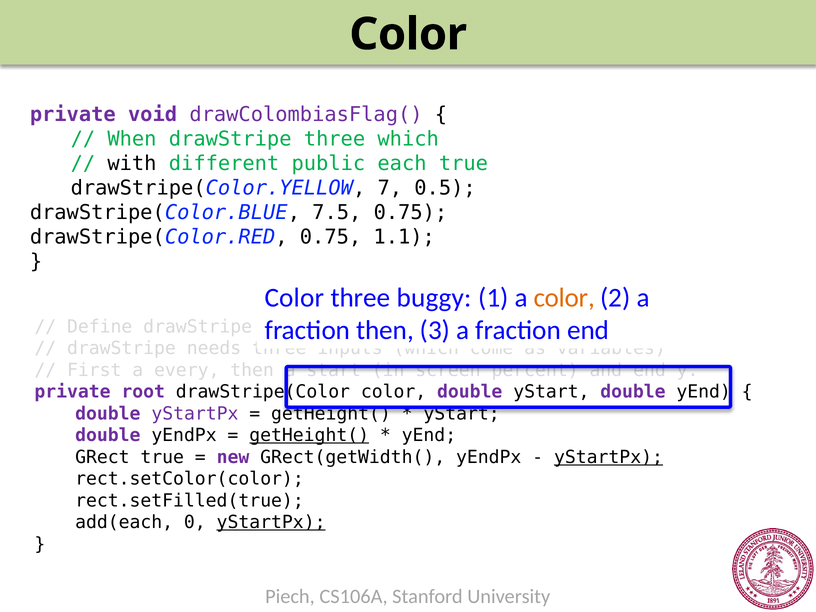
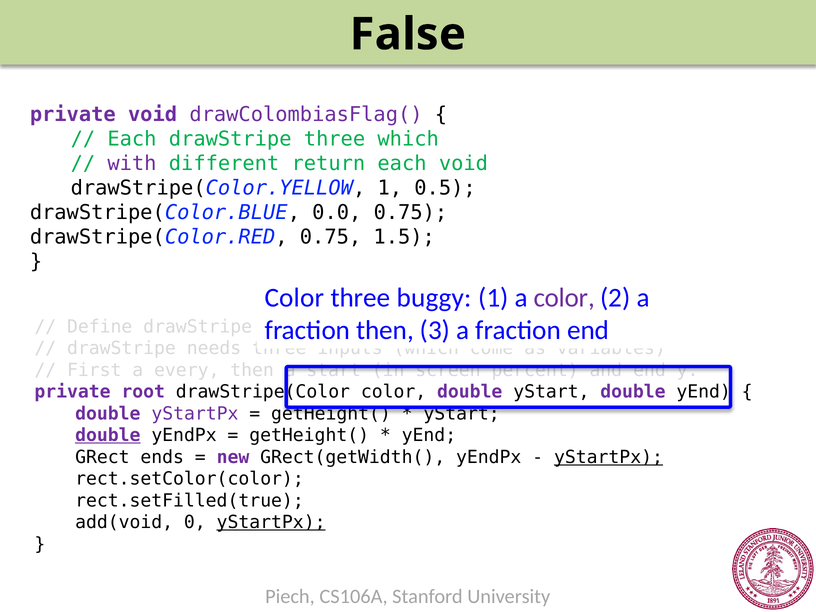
Color: Color -> False (408, 34)
When: When -> Each (132, 139)
with colour: black -> purple (132, 164)
public: public -> return (328, 164)
each true: true -> void (463, 164)
drawStripe(Color.YELLOW 7: 7 -> 1 (390, 188)
7.5: 7.5 -> 0.0 (337, 213)
1.1: 1.1 -> 1.5 (404, 237)
color colour: orange -> purple (564, 298)
double underline: none -> present (108, 435)
getHeight( underline: present -> none (309, 435)
GRect true: true -> ends (162, 457)
add(each: add(each -> add(void (124, 522)
